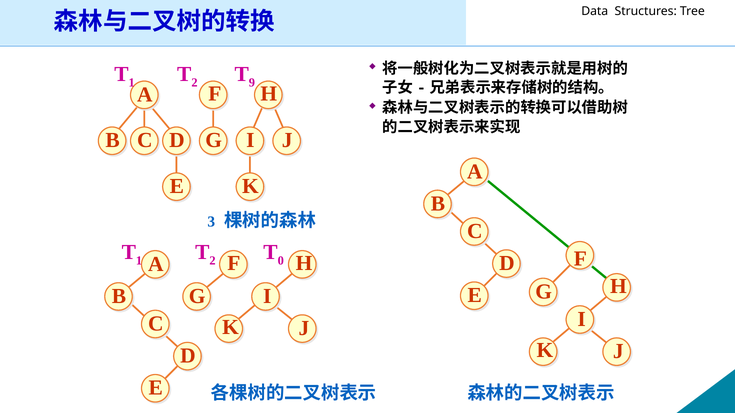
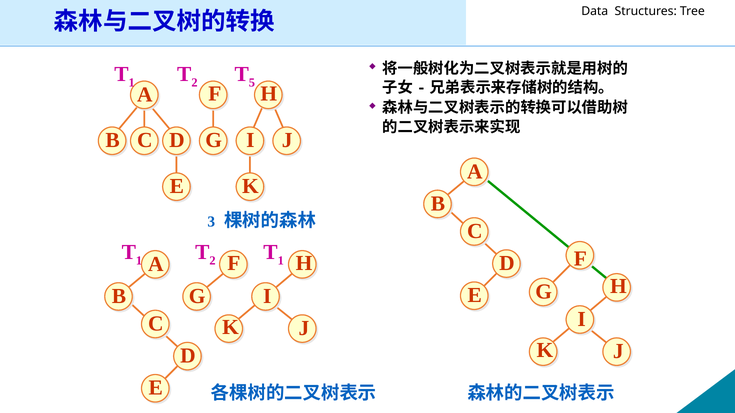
9: 9 -> 5 (252, 83)
0: 0 -> 1 (281, 261)
